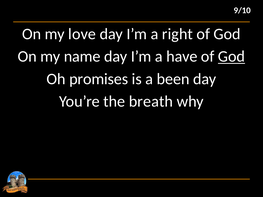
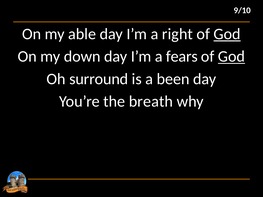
love: love -> able (82, 34)
God underline: none -> present (227, 34)
name: name -> down (82, 57)
have: have -> fears (182, 57)
promises: promises -> surround (99, 79)
